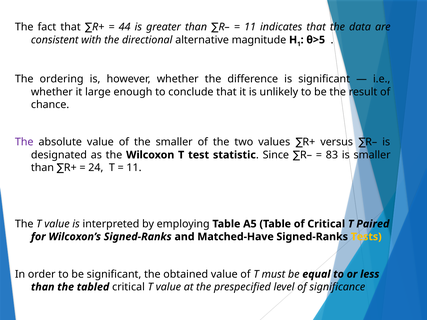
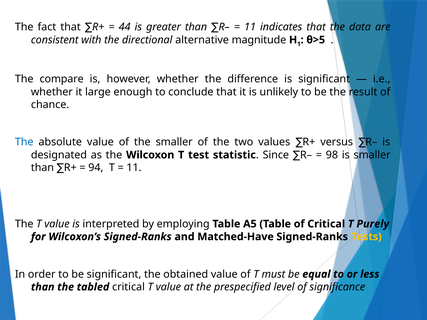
ordering: ordering -> compare (62, 79)
The colour: purple -> blue (24, 142)
83: 83 -> 98 (332, 155)
24: 24 -> 94 (96, 168)
Paired: Paired -> Purely (373, 224)
